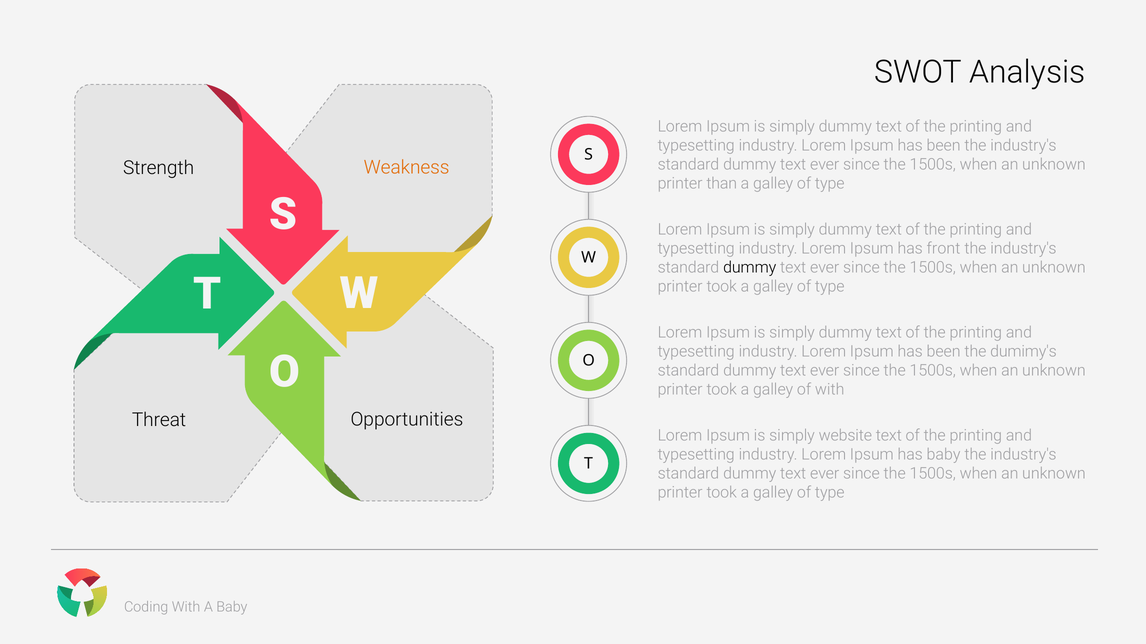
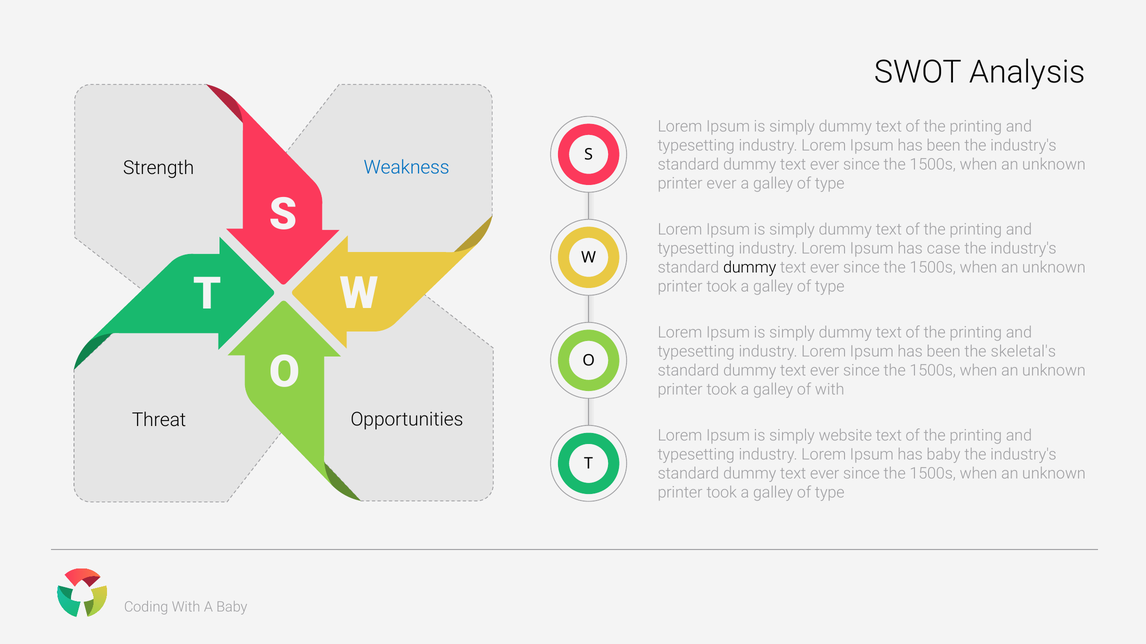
Weakness colour: orange -> blue (407, 168)
printer than: than -> ever (722, 184)
front: front -> case (944, 249)
dumimy's: dumimy's -> skeletal's (1023, 352)
